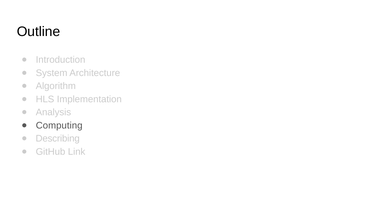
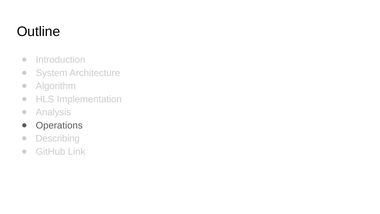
Computing: Computing -> Operations (59, 125)
